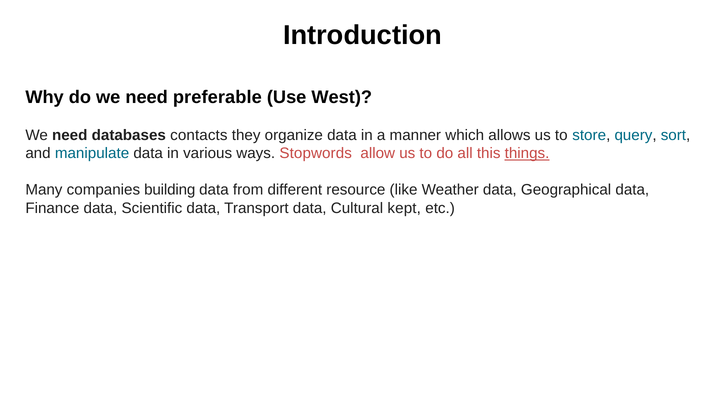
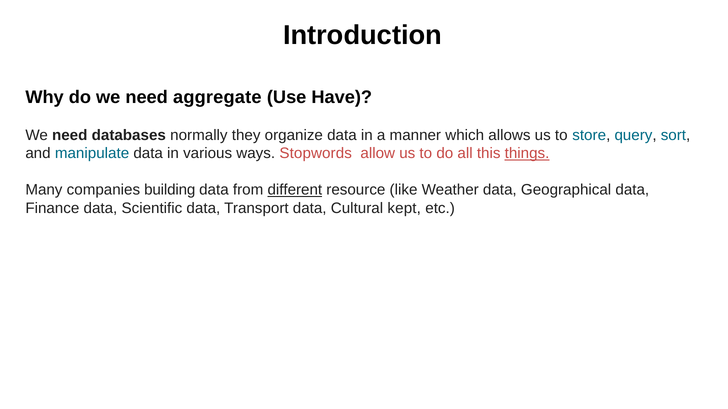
preferable: preferable -> aggregate (217, 97)
West: West -> Have (342, 97)
contacts: contacts -> normally (199, 135)
different underline: none -> present (295, 190)
